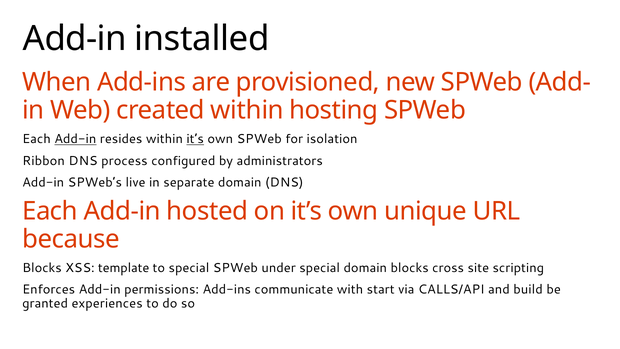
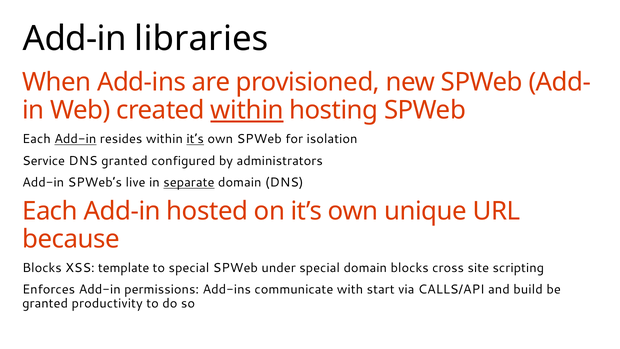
installed: installed -> libraries (202, 39)
within underline: none -> present (247, 110)
Ribbon: Ribbon -> Service (44, 161)
DNS process: process -> granted (124, 161)
separate underline: none -> present (189, 182)
experiences: experiences -> productivity (107, 303)
